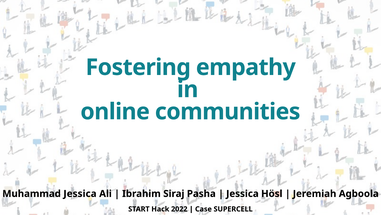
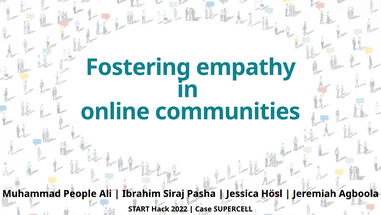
Muhammad Jessica: Jessica -> People (80, 193)
